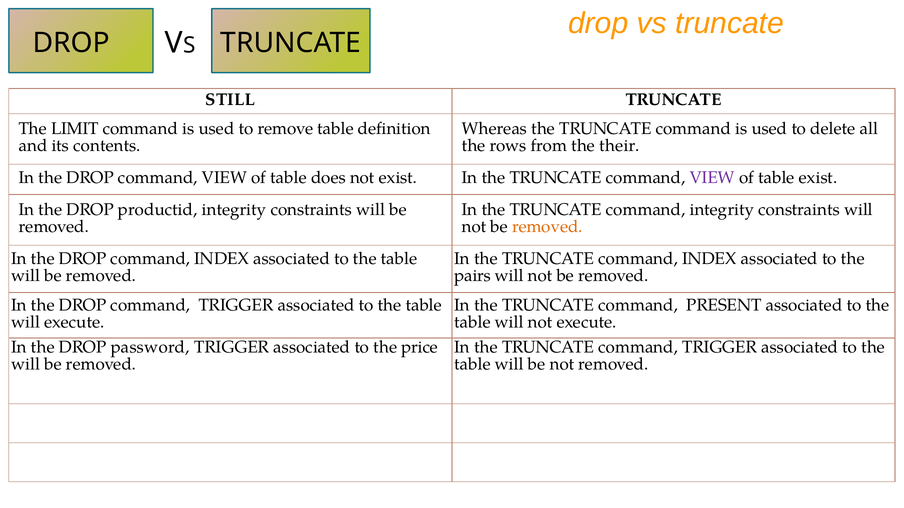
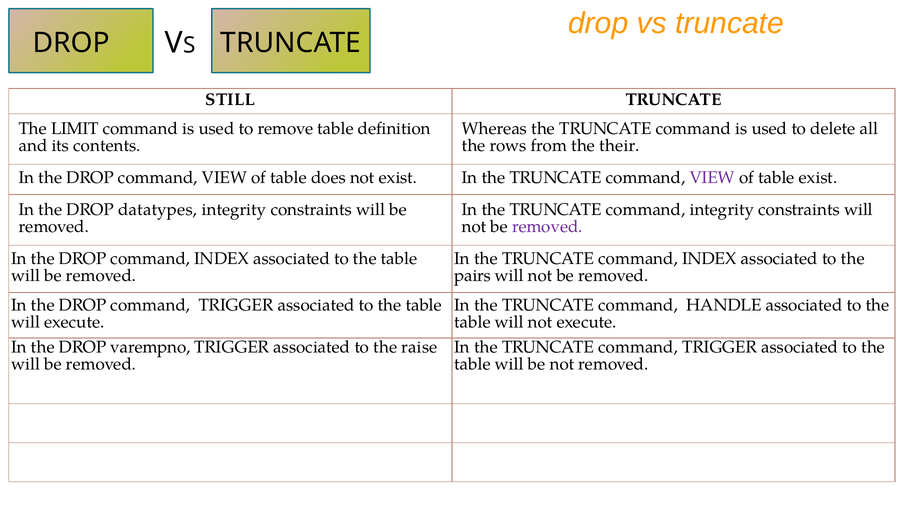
productid: productid -> datatypes (158, 210)
removed colour: orange -> purple (547, 227)
PRESENT: PRESENT -> HANDLE (724, 305)
password: password -> varempno (150, 347)
price: price -> raise (419, 347)
